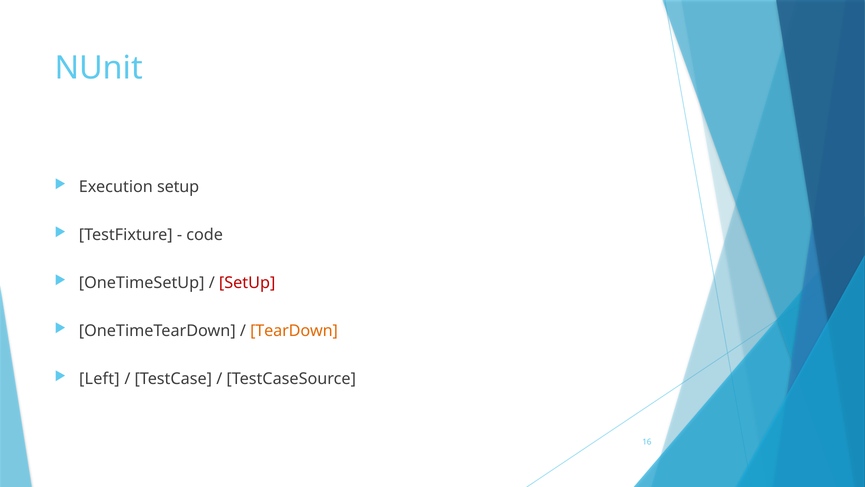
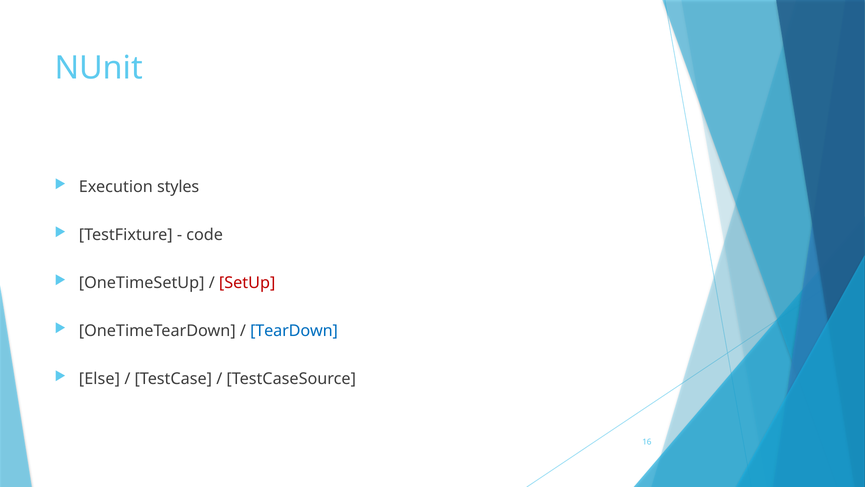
Execution setup: setup -> styles (178, 187)
TearDown colour: orange -> blue (294, 331)
Left: Left -> Else (99, 379)
